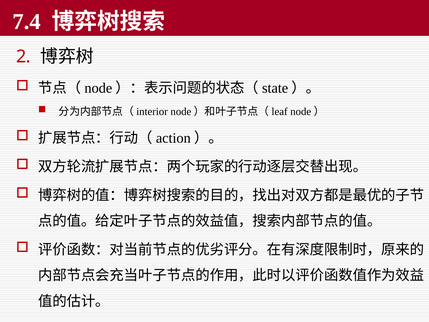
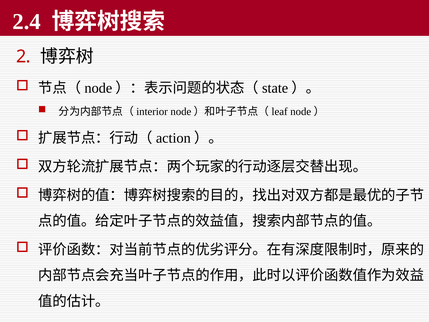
7.4: 7.4 -> 2.4 (27, 22)
